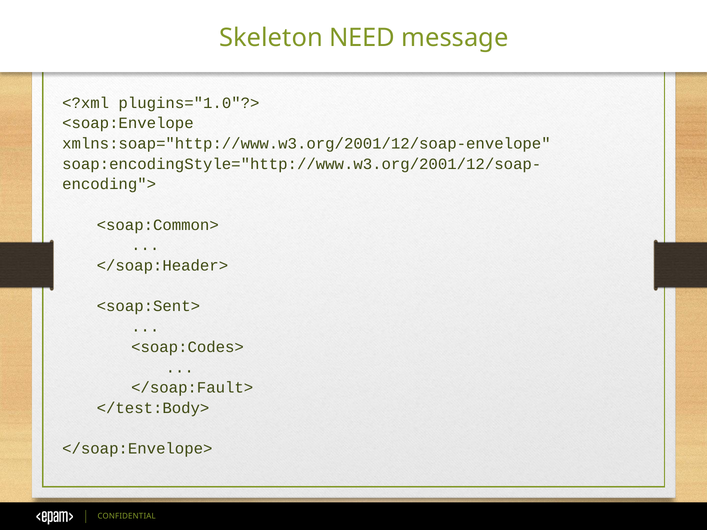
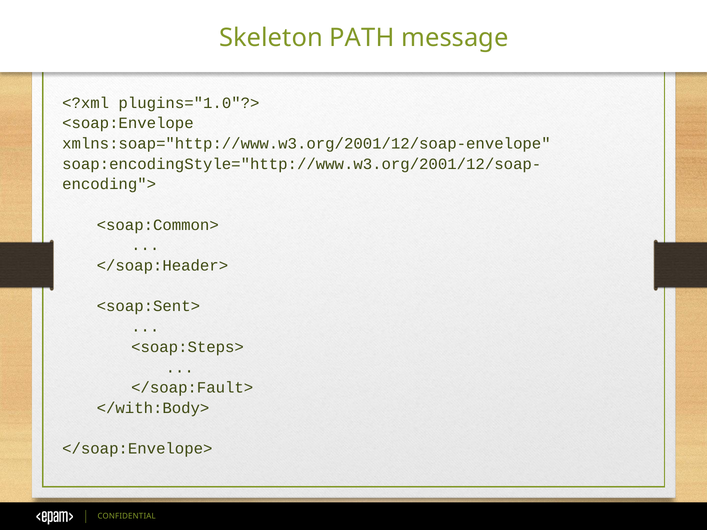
NEED: NEED -> PATH (362, 38)
<soap:Codes>: <soap:Codes> -> <soap:Steps> (188, 347)
</test:Body>: </test:Body> -> </with:Body> (153, 408)
